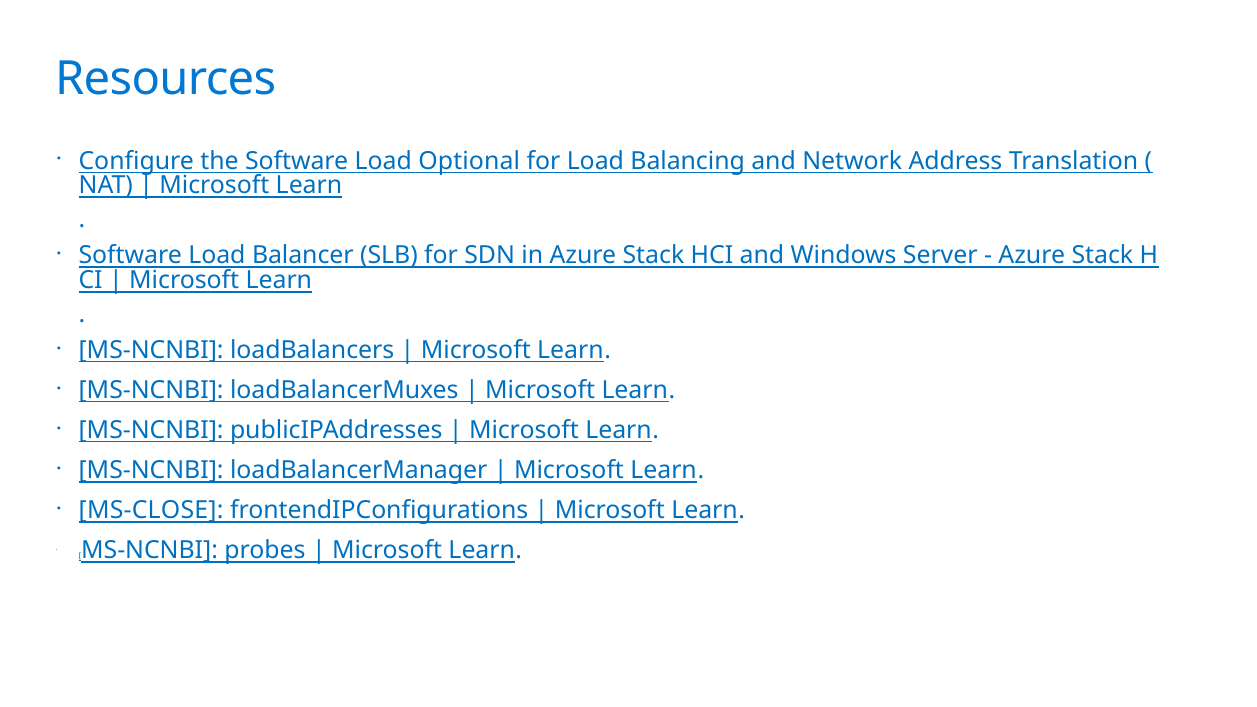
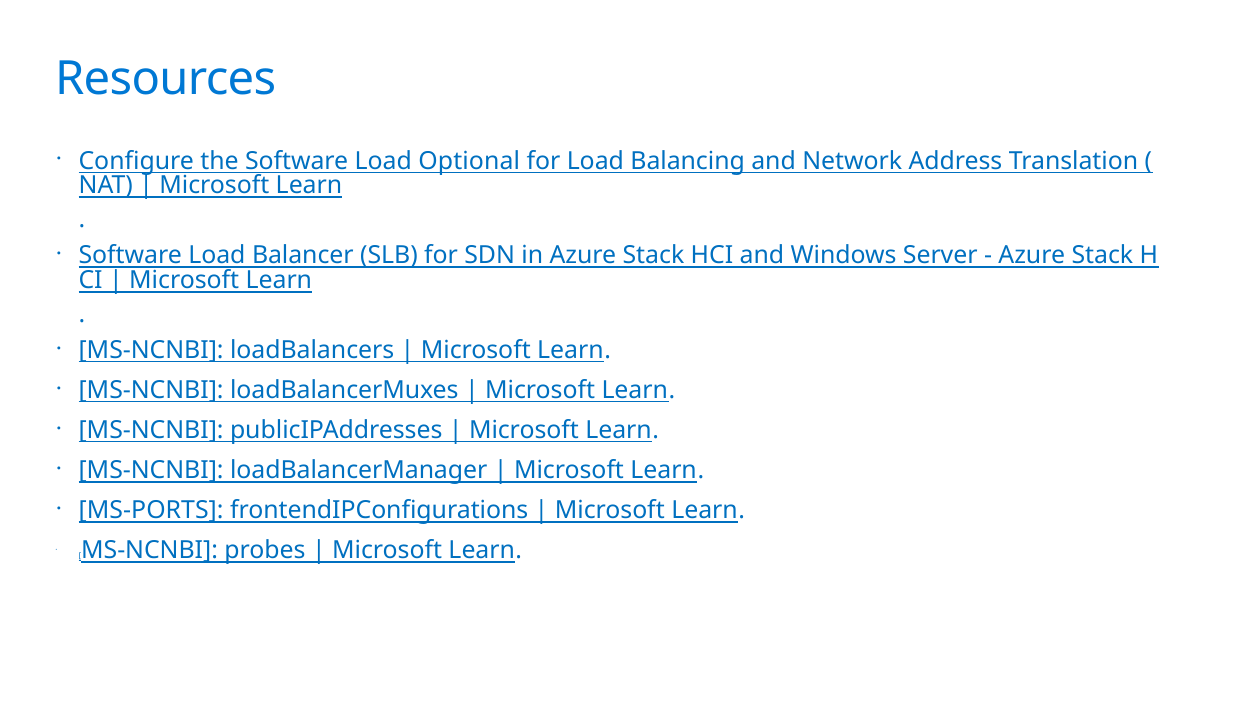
MS-CLOSE: MS-CLOSE -> MS-PORTS (151, 511)
